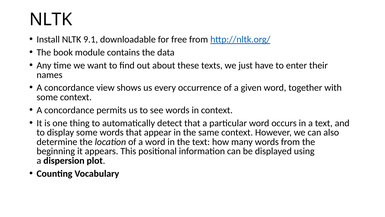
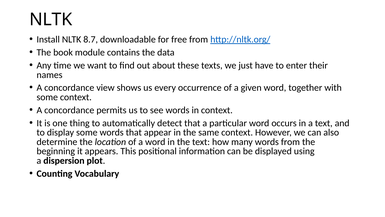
9.1: 9.1 -> 8.7 (91, 39)
